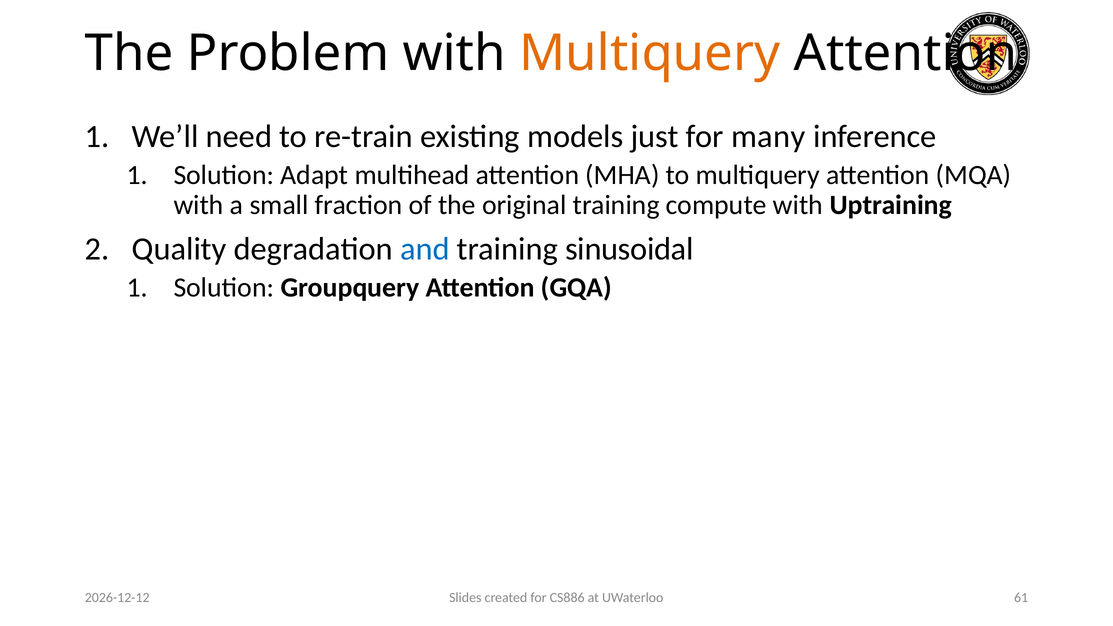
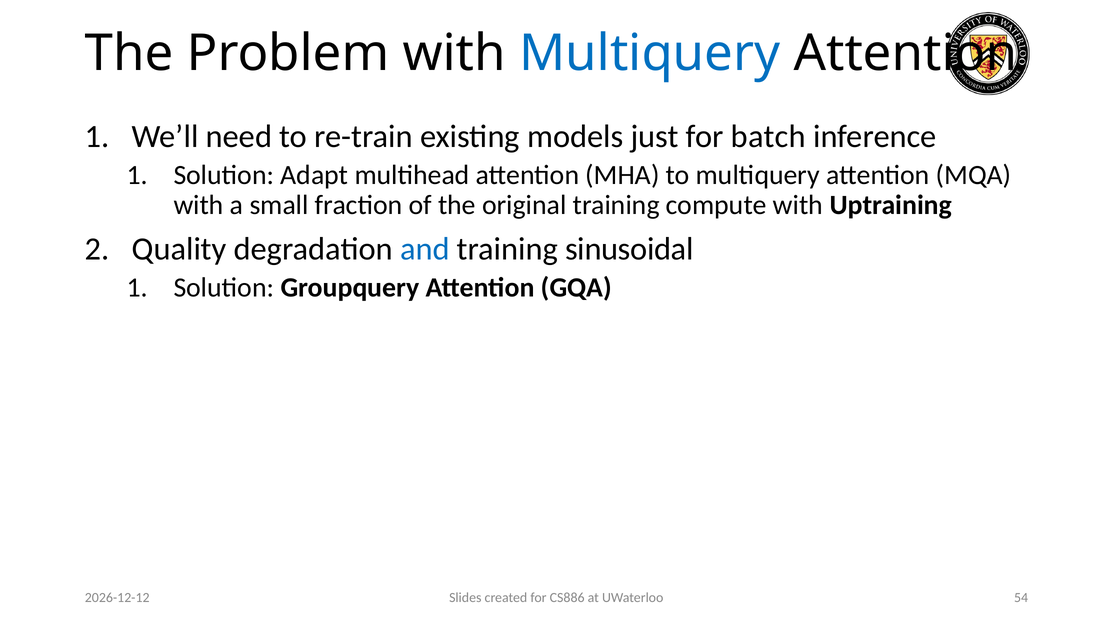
Multiquery colour: orange -> blue (650, 53)
many: many -> batch (768, 137)
61: 61 -> 54 (1021, 598)
